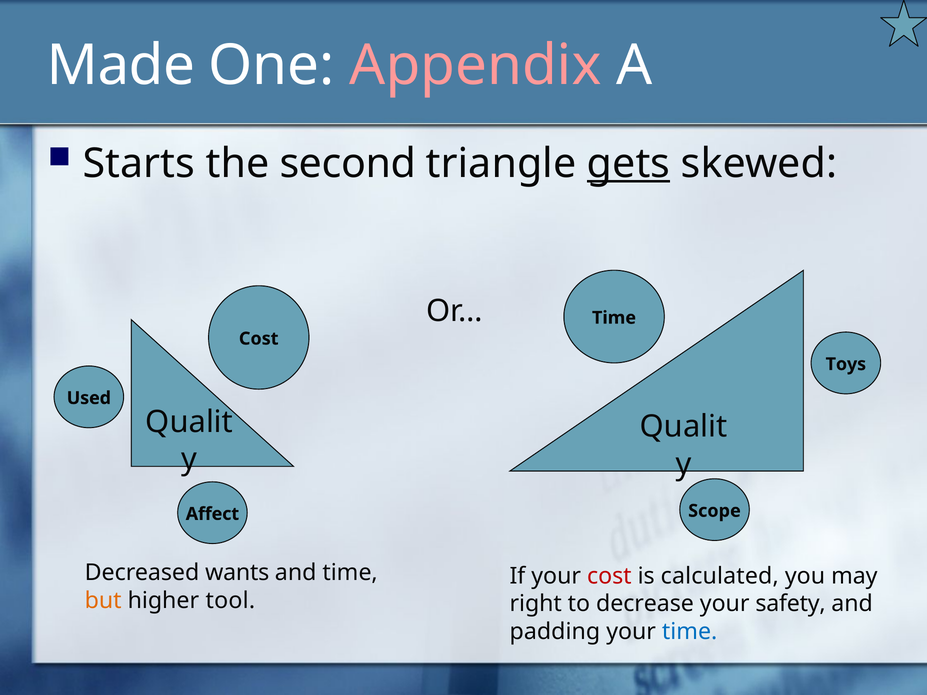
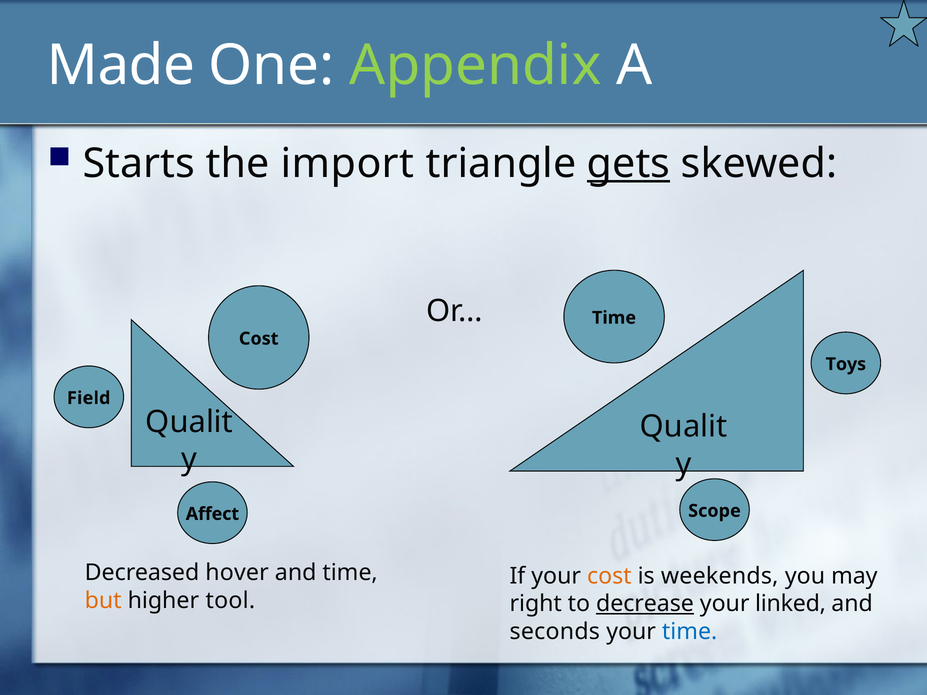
Appendix colour: pink -> light green (475, 66)
second: second -> import (347, 164)
Used: Used -> Field (89, 398)
wants: wants -> hover (237, 573)
cost colour: red -> orange (609, 576)
calculated: calculated -> weekends (720, 576)
decrease underline: none -> present (645, 604)
safety: safety -> linked (791, 604)
padding: padding -> seconds (555, 632)
